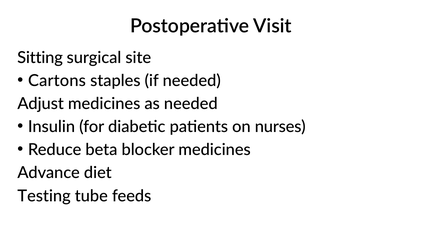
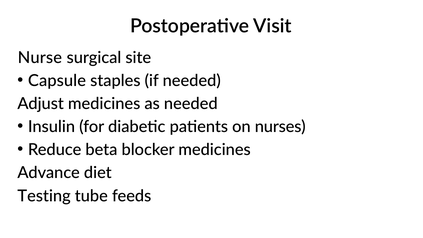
Sitting: Sitting -> Nurse (40, 58)
Cartons: Cartons -> Capsule (57, 81)
